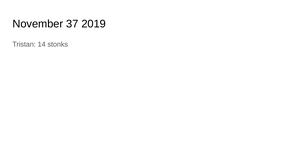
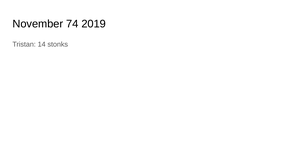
37: 37 -> 74 (72, 24)
